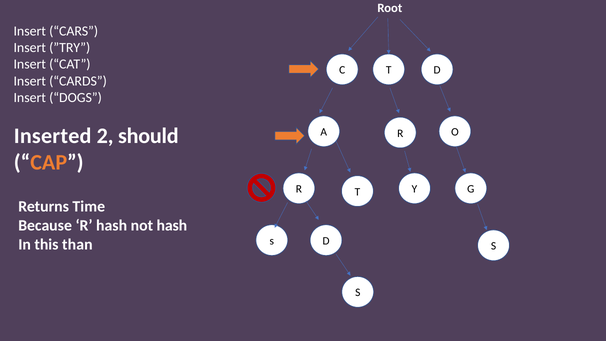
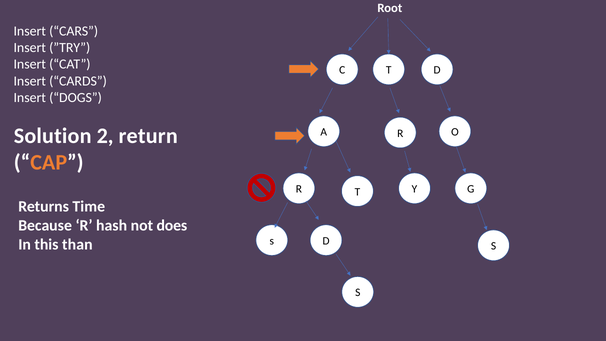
Inserted: Inserted -> Solution (53, 136)
should: should -> return (148, 136)
not hash: hash -> does (172, 225)
